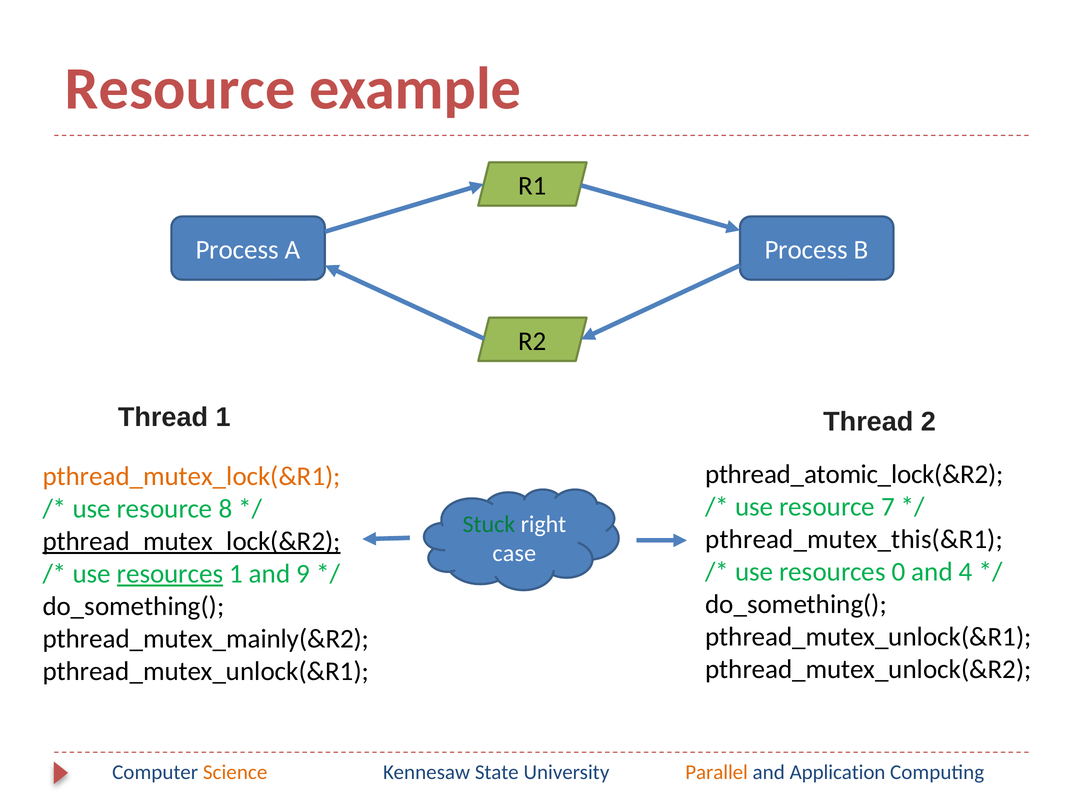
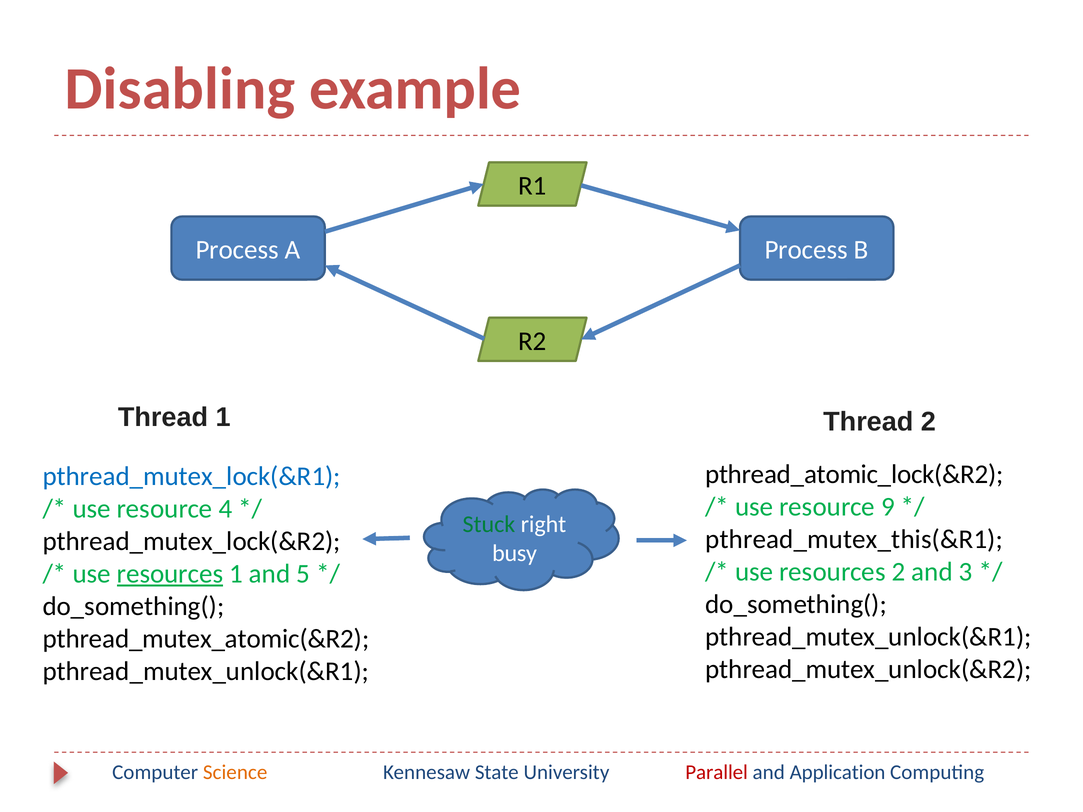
Resource: Resource -> Disabling (180, 89)
pthread_mutex_lock(&R1 colour: orange -> blue (192, 477)
7: 7 -> 9 (888, 507)
8: 8 -> 4 (225, 509)
pthread_mutex_lock(&R2 underline: present -> none (192, 542)
case: case -> busy (515, 553)
resources 0: 0 -> 2 (898, 572)
4: 4 -> 3 (966, 572)
9: 9 -> 5 (303, 574)
pthread_mutex_mainly(&R2: pthread_mutex_mainly(&R2 -> pthread_mutex_atomic(&R2 (206, 639)
Parallel colour: orange -> red (717, 772)
